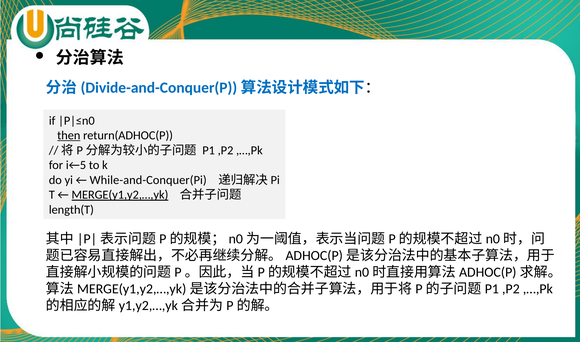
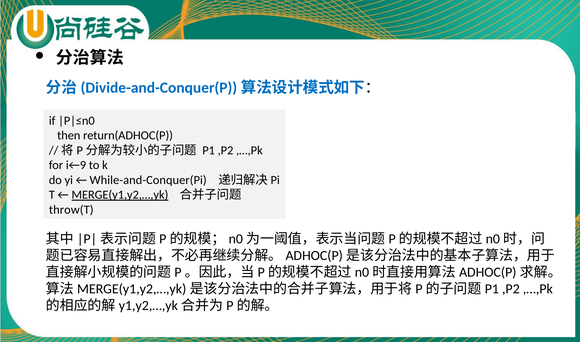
then underline: present -> none (69, 135)
i←5: i←5 -> i←9 (76, 165)
length(T: length(T -> throw(T (71, 209)
